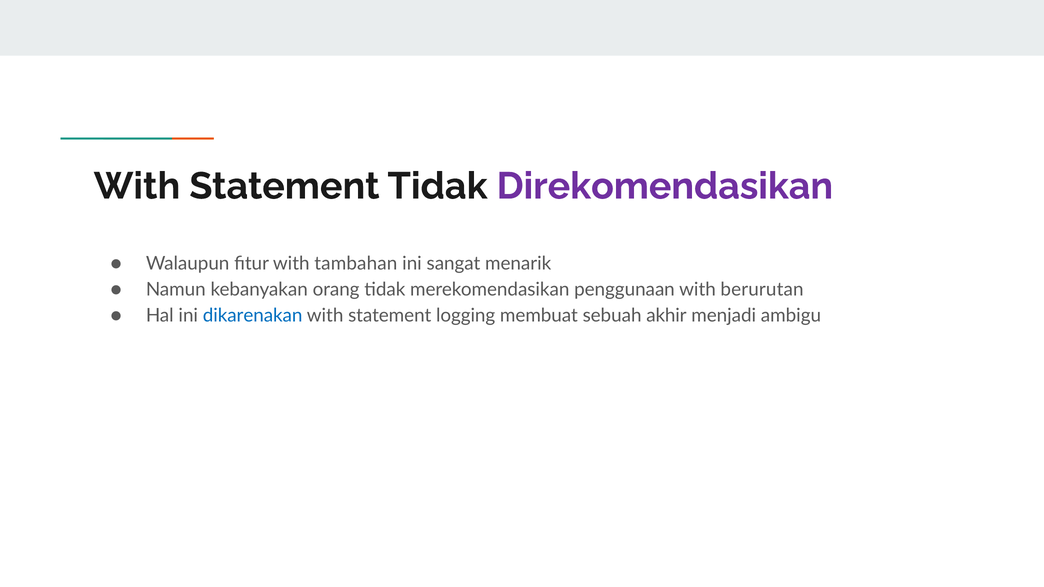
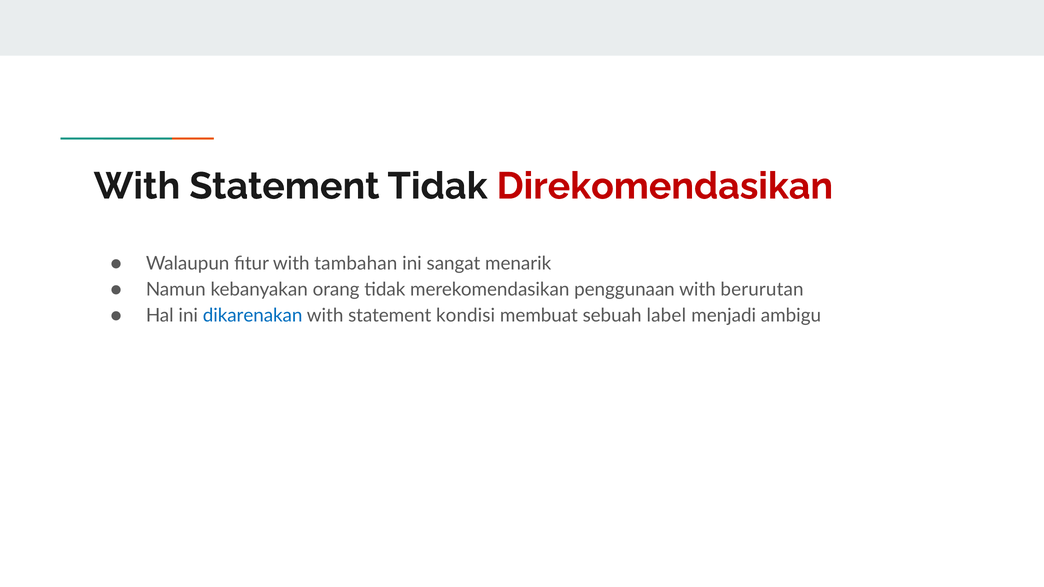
Direkomendasikan colour: purple -> red (665, 186)
logging: logging -> kondisi (466, 316)
akhir: akhir -> label (666, 316)
